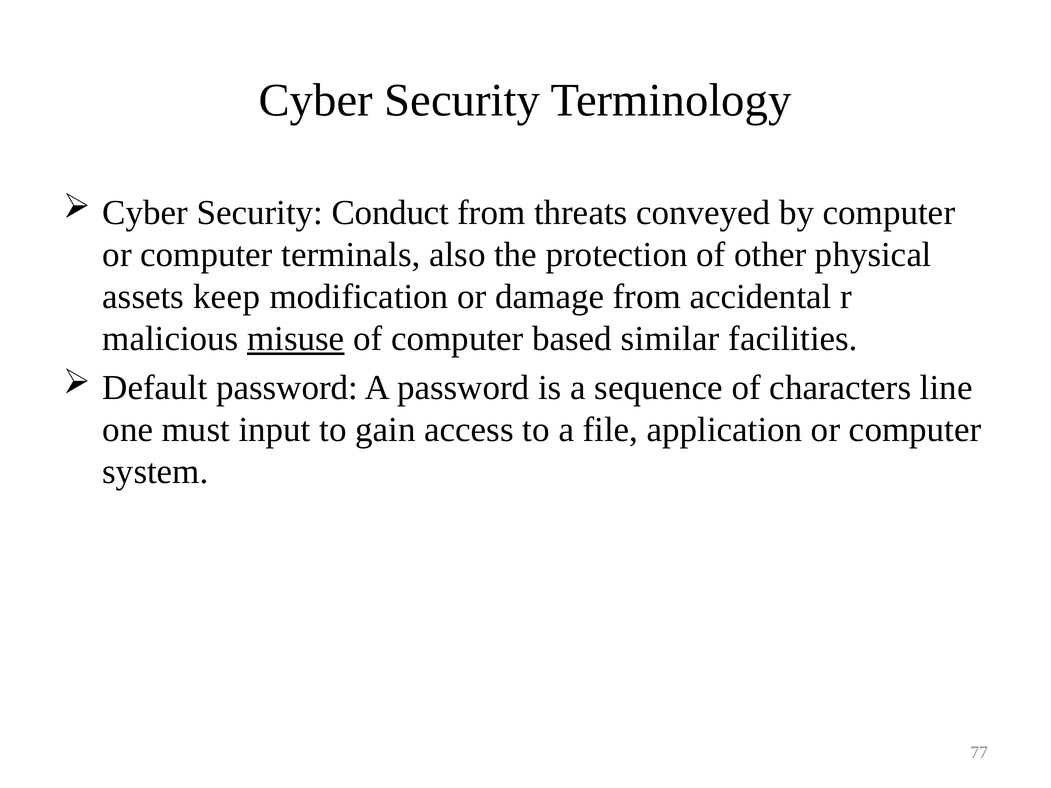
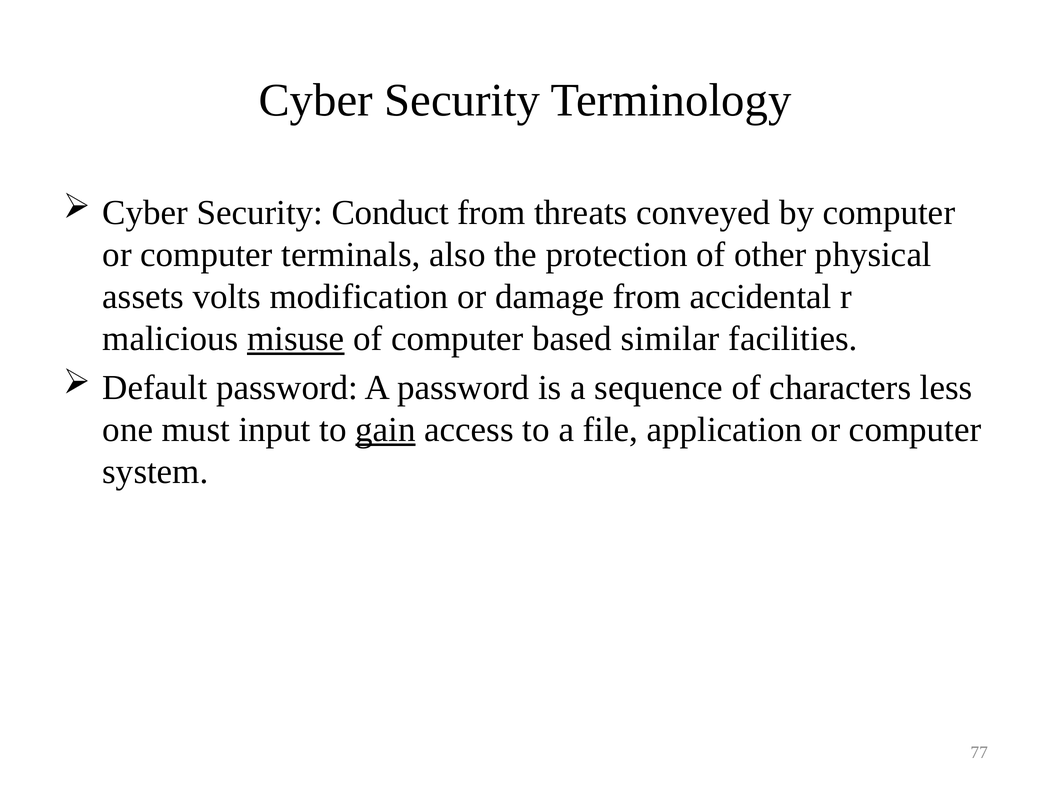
keep: keep -> volts (227, 297)
line: line -> less (946, 388)
gain underline: none -> present (385, 430)
